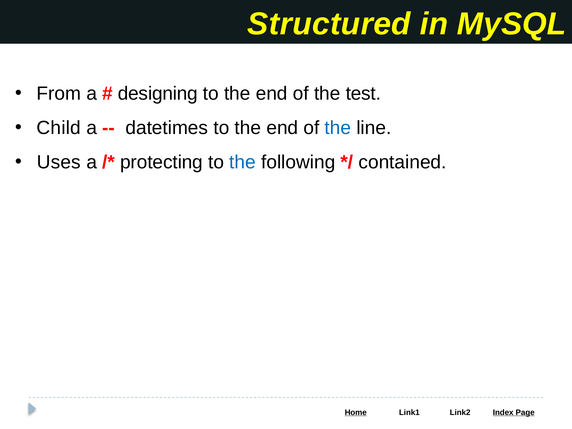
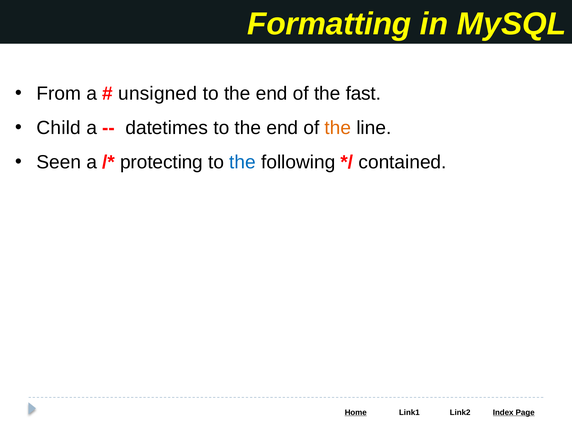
Structured: Structured -> Formatting (329, 24)
designing: designing -> unsigned (158, 94)
test: test -> fast (363, 94)
the colour: blue -> orange (338, 128)
Uses: Uses -> Seen (59, 162)
